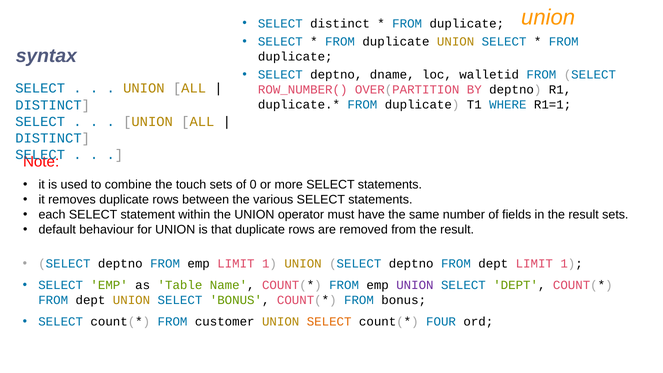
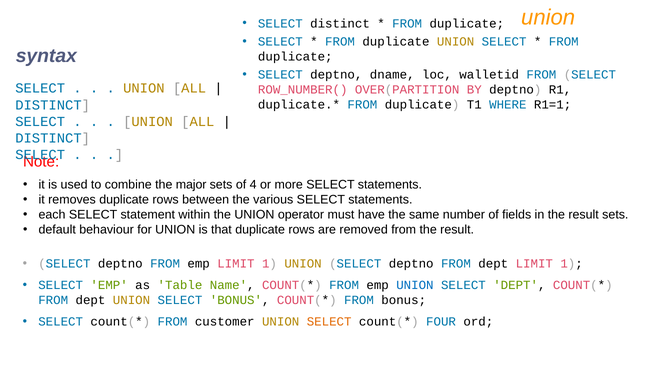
touch: touch -> major (191, 185)
0: 0 -> 4 (253, 185)
UNION colour: purple -> blue (415, 285)
